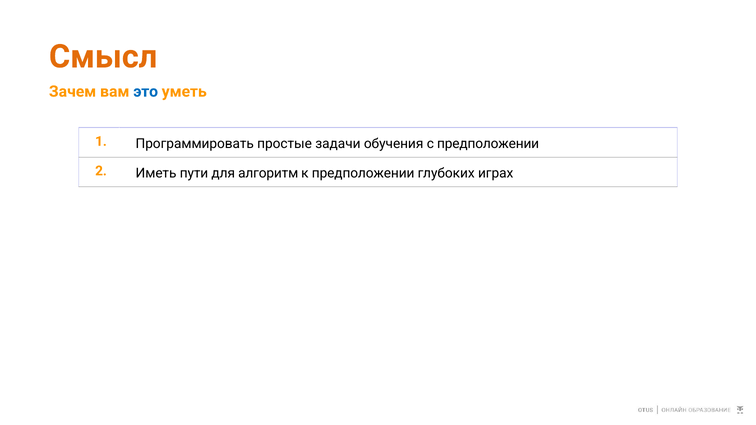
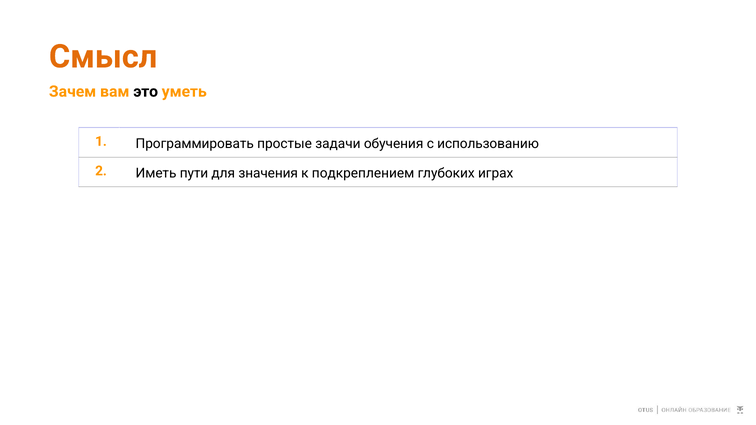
это colour: blue -> black (146, 92)
с предположении: предположении -> использованию (488, 144)
алгоритм: алгоритм -> значения (268, 173)
к предположении: предположении -> подкреплением (363, 173)
